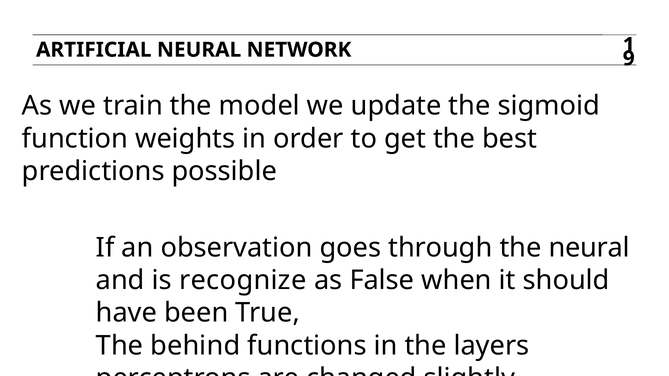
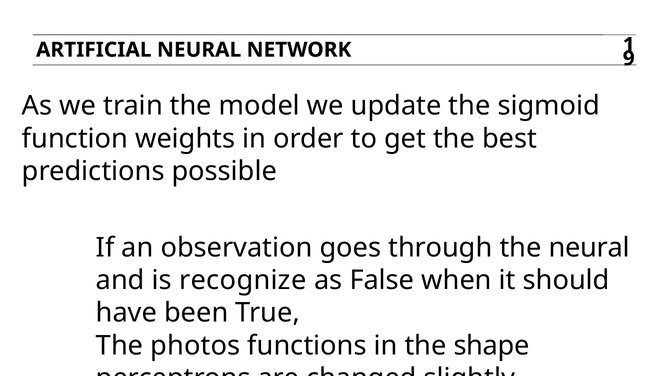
behind: behind -> photos (195, 345)
layers: layers -> shape (492, 345)
